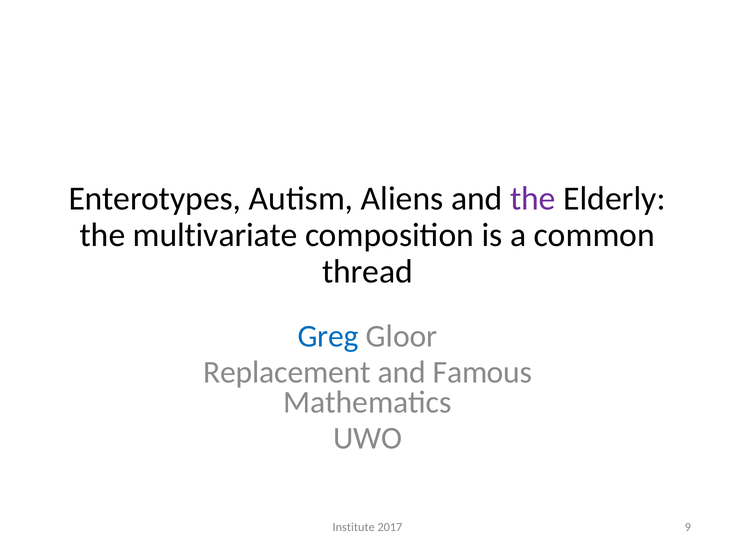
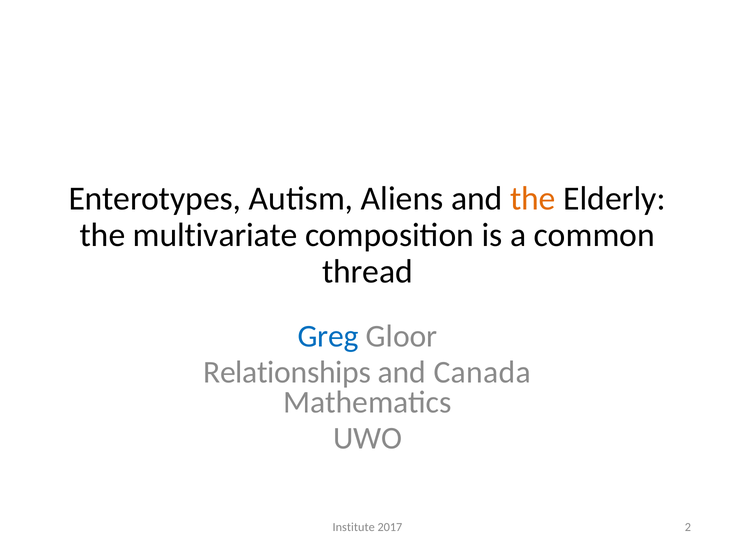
the colour: purple -> orange (533, 198)
Replacement: Replacement -> Relationships (287, 372)
Famous: Famous -> Canada (482, 372)
9: 9 -> 2 (688, 526)
